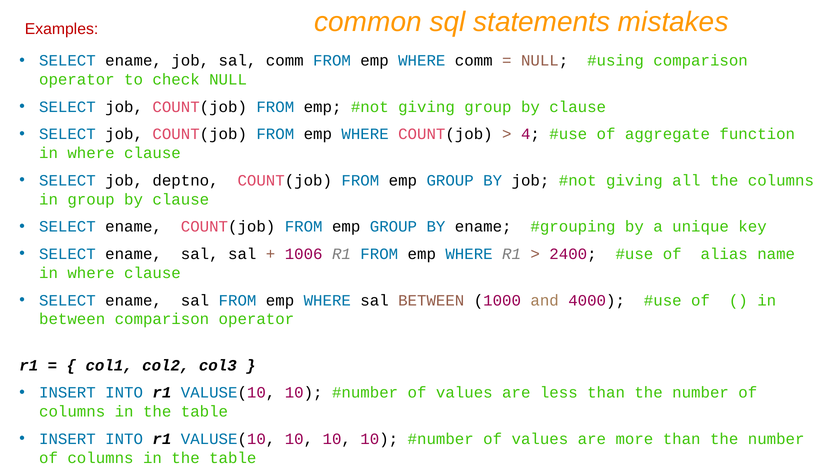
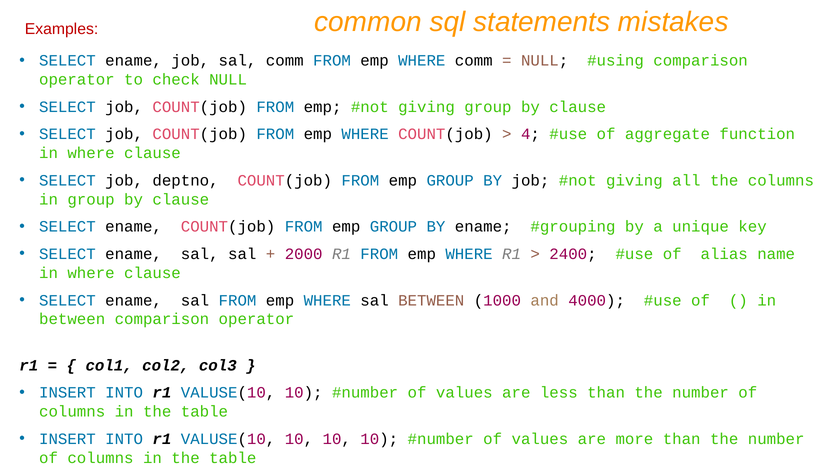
1006: 1006 -> 2000 (304, 254)
